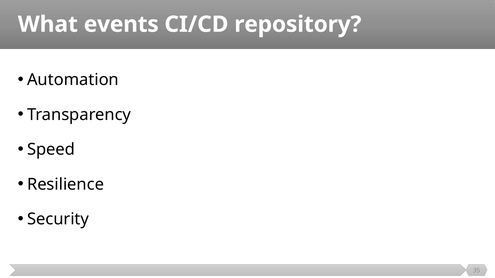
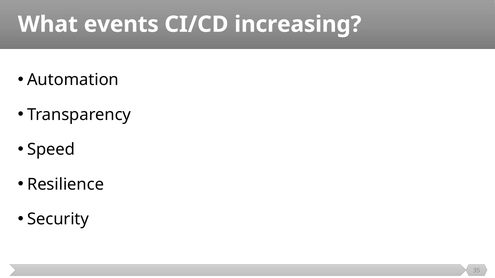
repository: repository -> increasing (298, 24)
